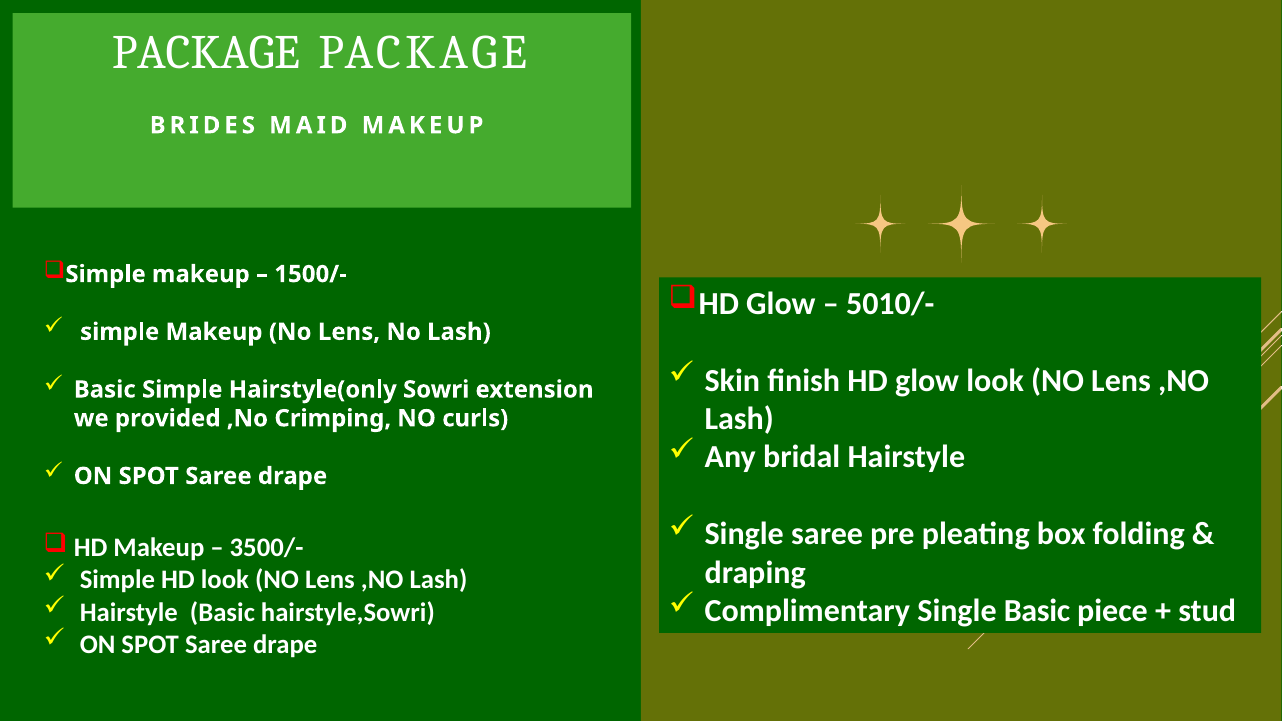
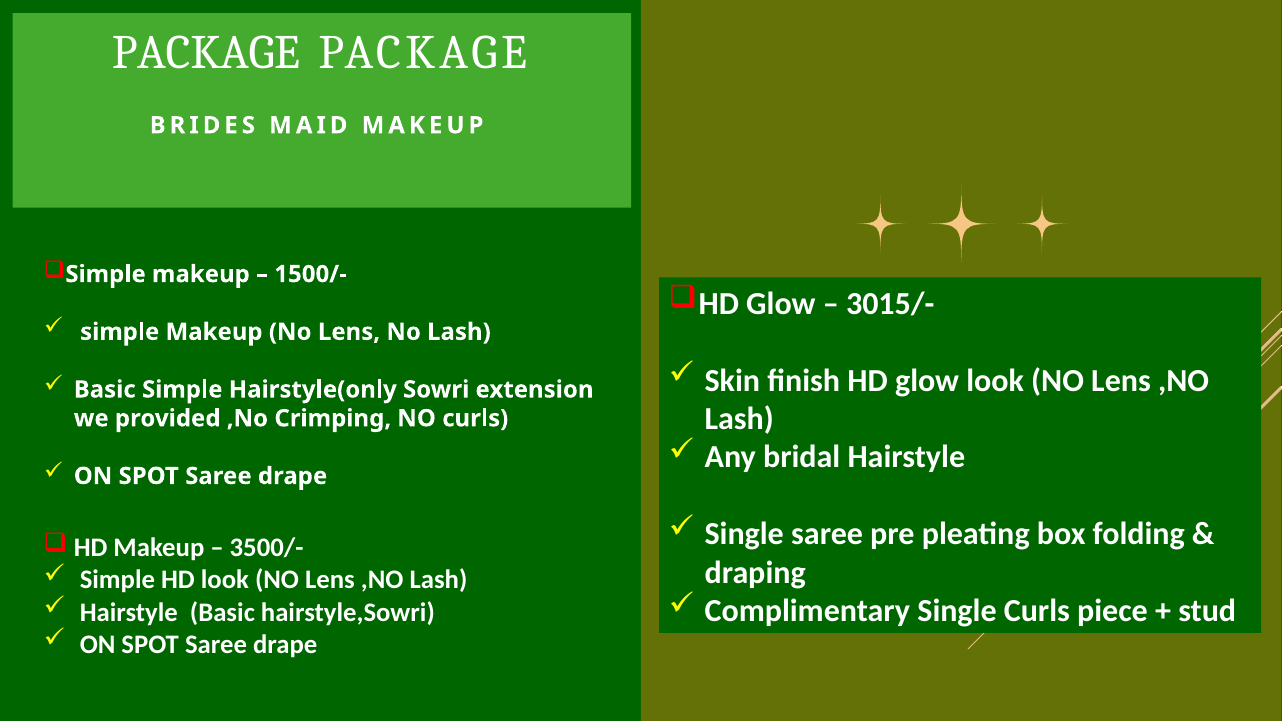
5010/-: 5010/- -> 3015/- (890, 304)
Single Basic: Basic -> Curls (1037, 611)
